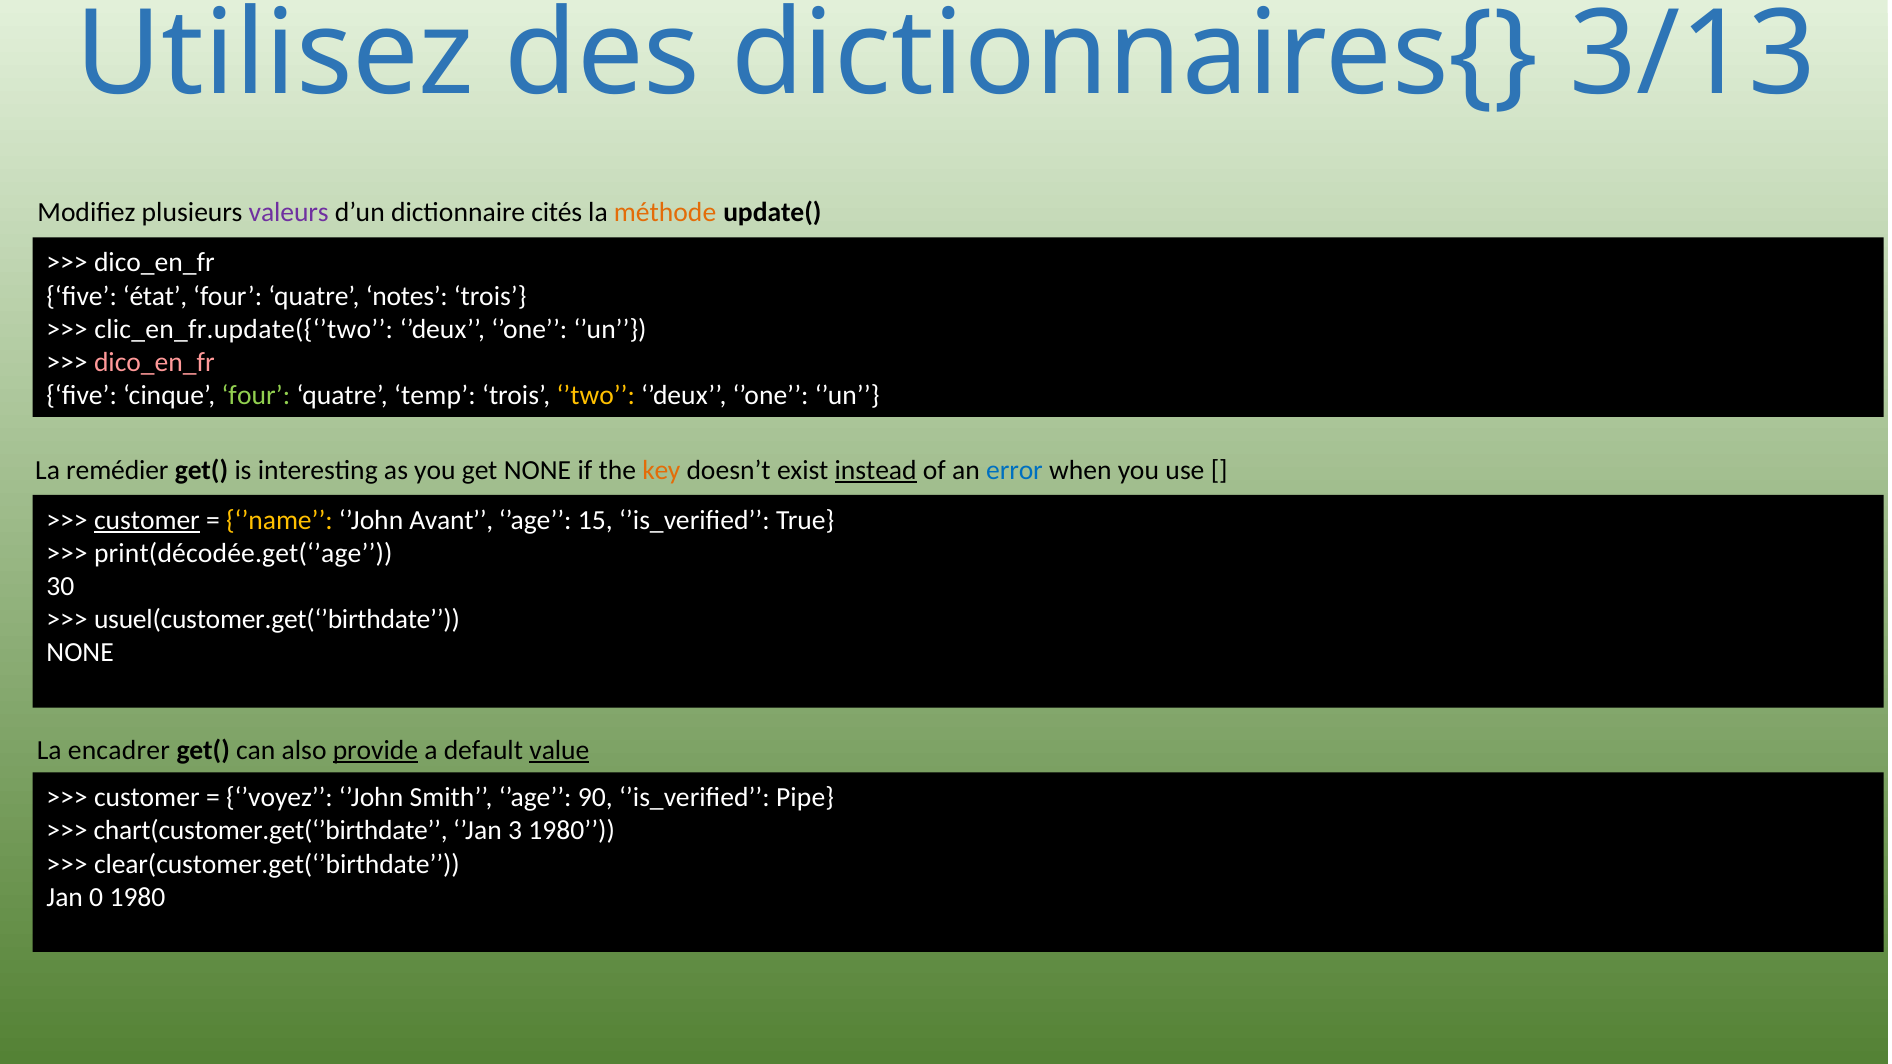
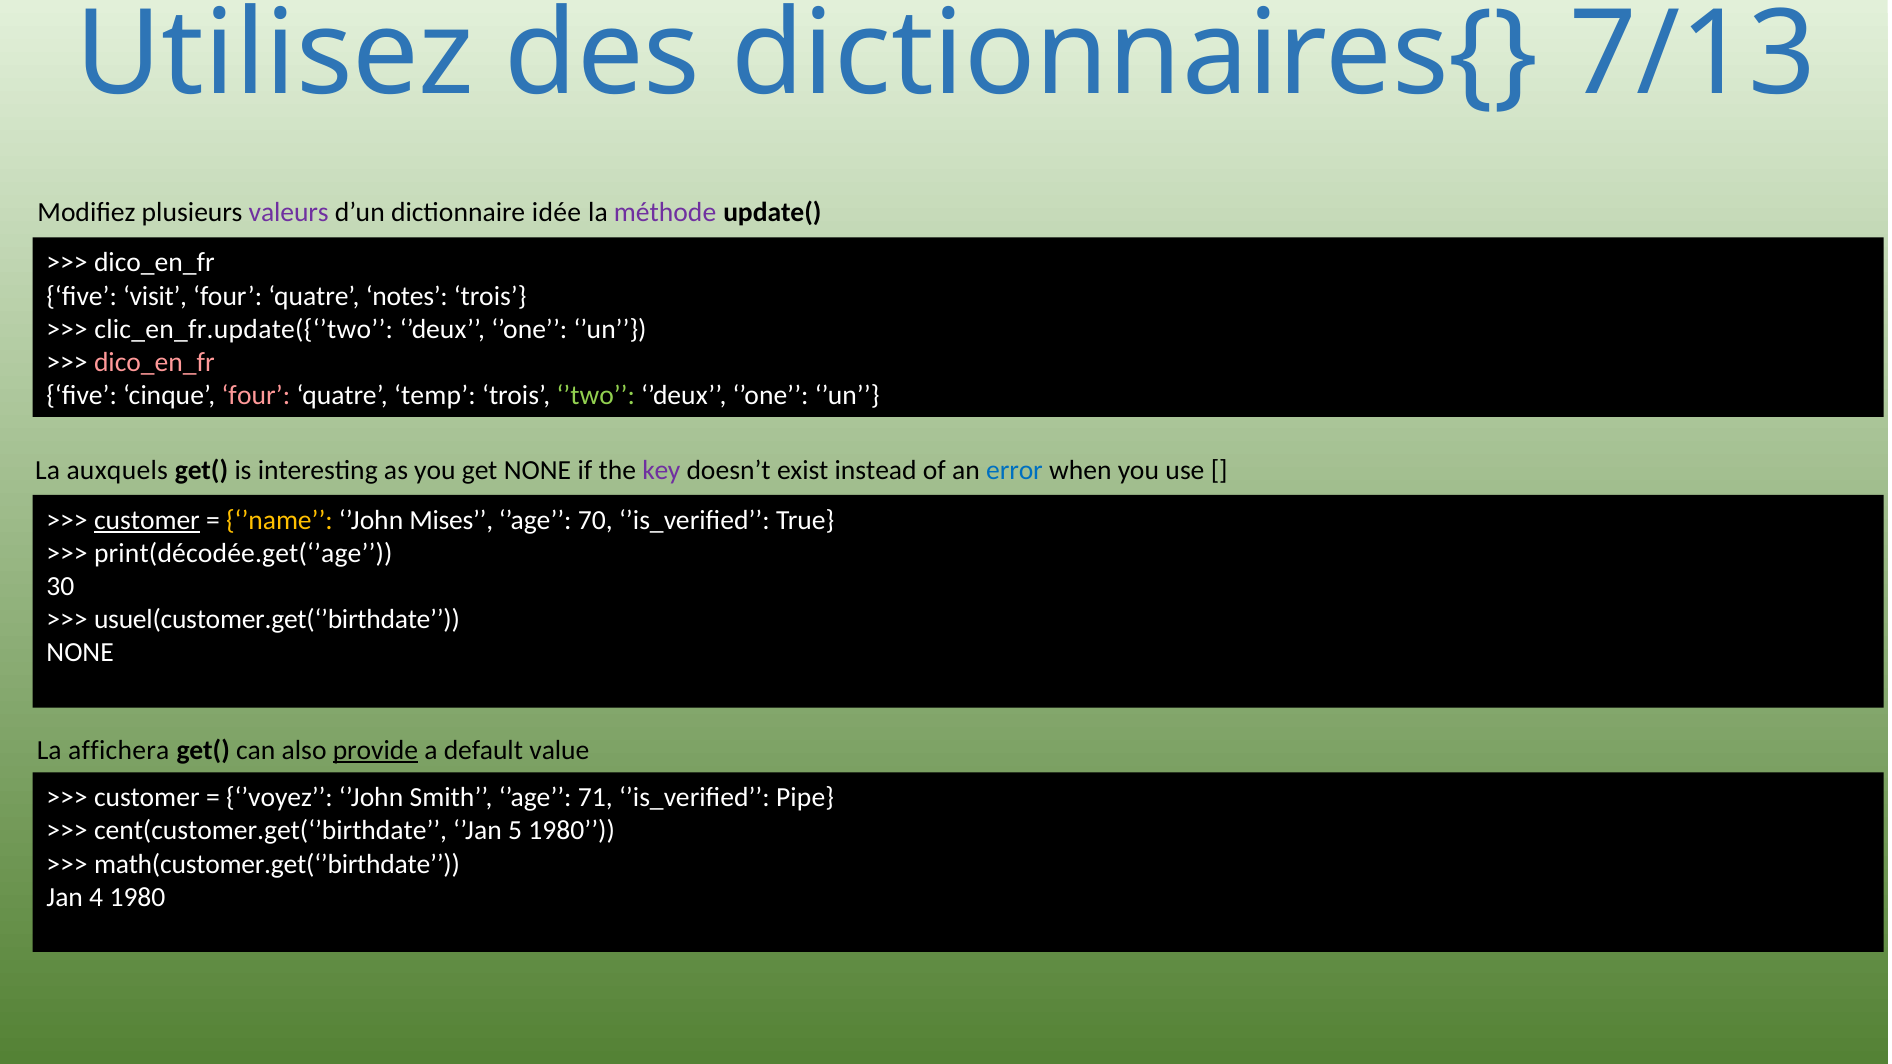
3/13: 3/13 -> 7/13 (1693, 54)
cités: cités -> idée (556, 213)
méthode colour: orange -> purple (665, 213)
état: état -> visit (155, 296)
four colour: light green -> pink (256, 395)
’two colour: yellow -> light green (596, 395)
remédier: remédier -> auxquels (117, 470)
key colour: orange -> purple (661, 470)
instead underline: present -> none (876, 470)
Avant: Avant -> Mises (451, 520)
15: 15 -> 70 (595, 520)
encadrer: encadrer -> affichera (119, 750)
value underline: present -> none (559, 750)
90: 90 -> 71 (595, 798)
chart(customer.get(‘’birthdate: chart(customer.get(‘’birthdate -> cent(customer.get(‘’birthdate (271, 831)
3: 3 -> 5 (515, 831)
clear(customer.get(‘’birthdate: clear(customer.get(‘’birthdate -> math(customer.get(‘’birthdate (277, 864)
0: 0 -> 4 (96, 897)
